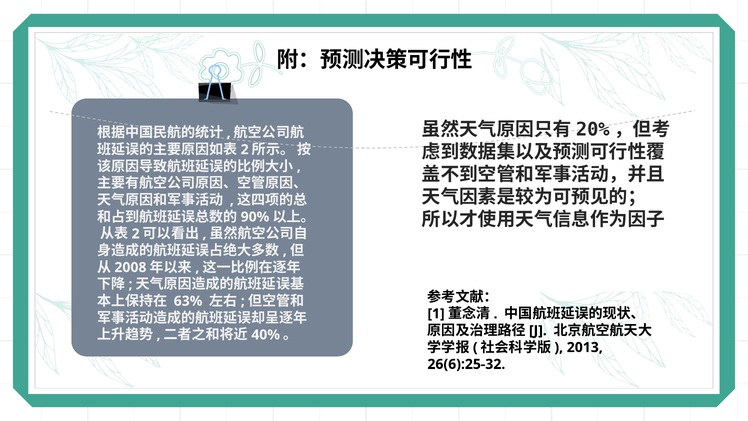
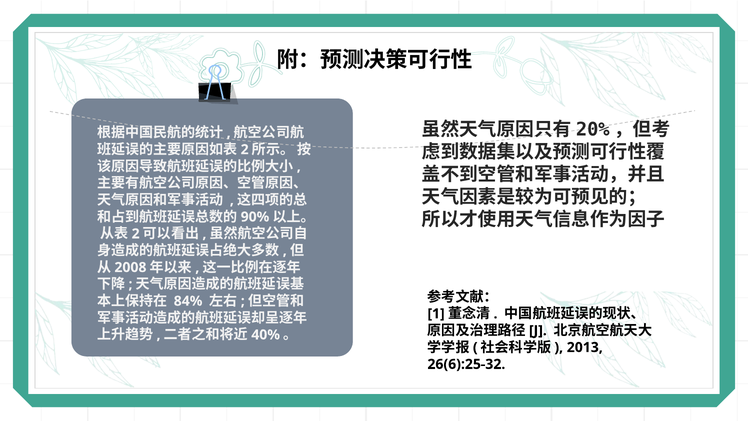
63%: 63% -> 84% (188, 301)
